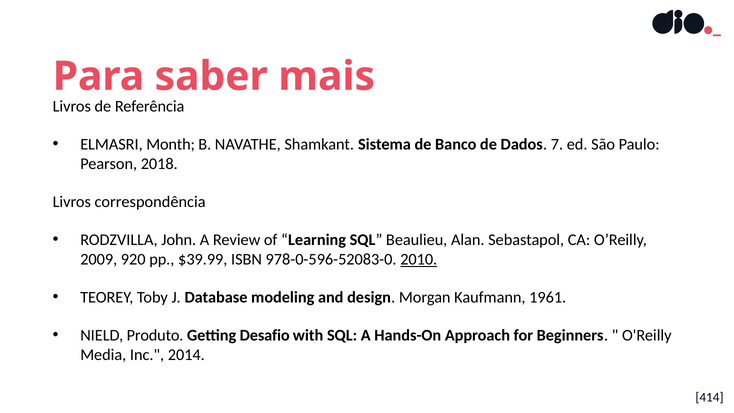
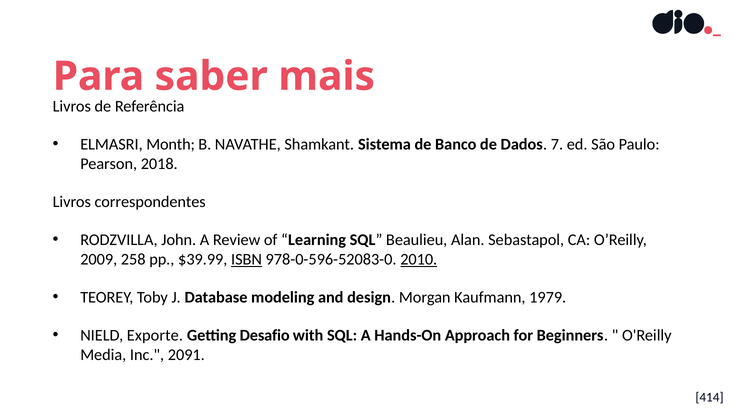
correspondência: correspondência -> correspondentes (150, 202)
920: 920 -> 258 (133, 259)
ISBN underline: none -> present (247, 259)
1961: 1961 -> 1979 (548, 297)
Produto: Produto -> Exporte (155, 335)
2014: 2014 -> 2091 (186, 355)
